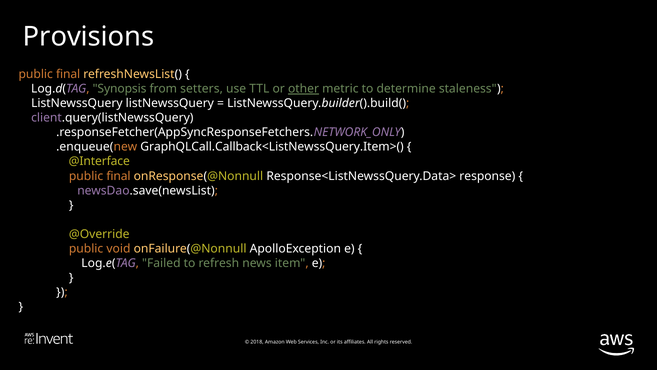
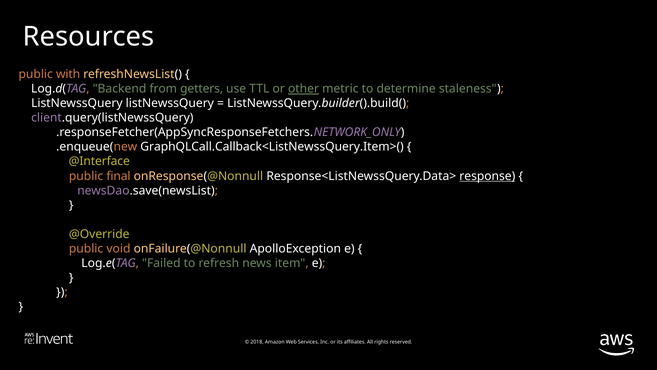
Provisions: Provisions -> Resources (89, 37)
final: final -> with (68, 74)
Synopsis: Synopsis -> Backend (120, 89)
setters: setters -> getters (202, 89)
response underline: none -> present (487, 176)
